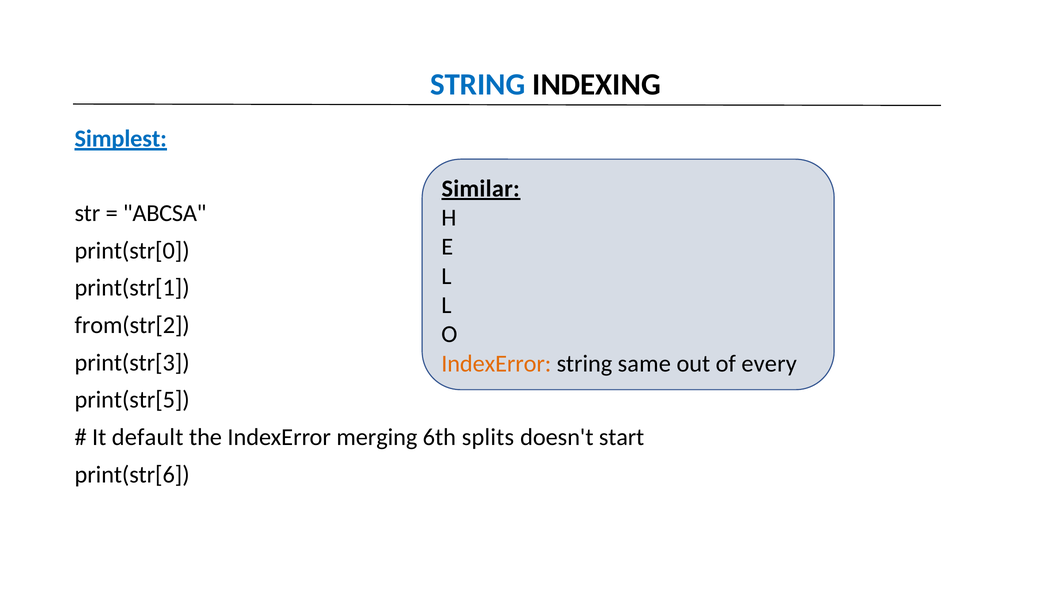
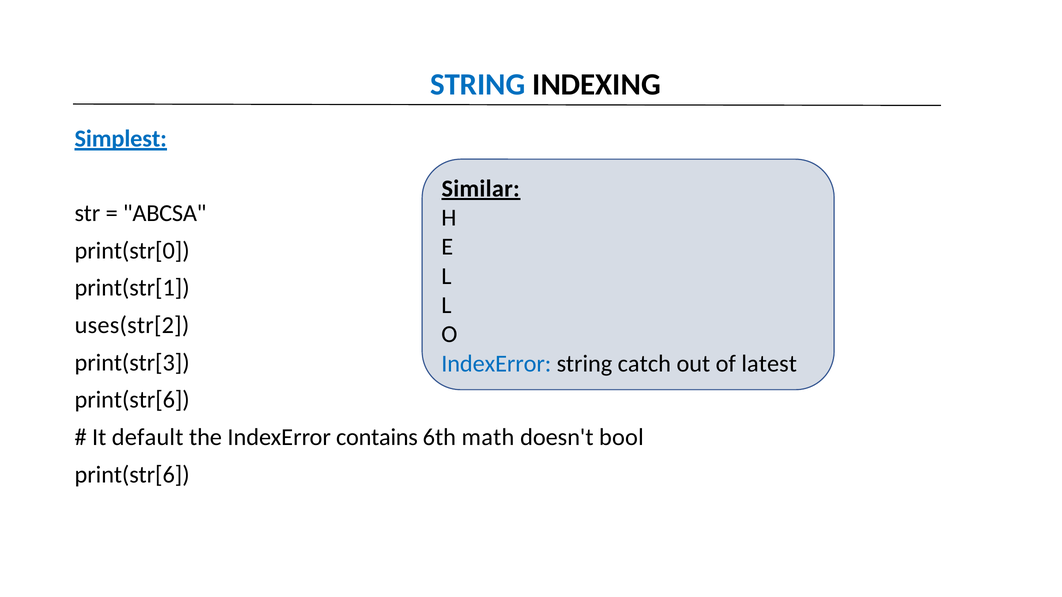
from(str[2: from(str[2 -> uses(str[2 (132, 325)
IndexError colour: orange -> blue (496, 364)
same: same -> catch (644, 364)
every: every -> latest (769, 364)
print(str[5: print(str[5 -> print(str[6 (132, 400)
merging: merging -> contains (377, 437)
splits: splits -> math (488, 437)
start: start -> bool (621, 437)
